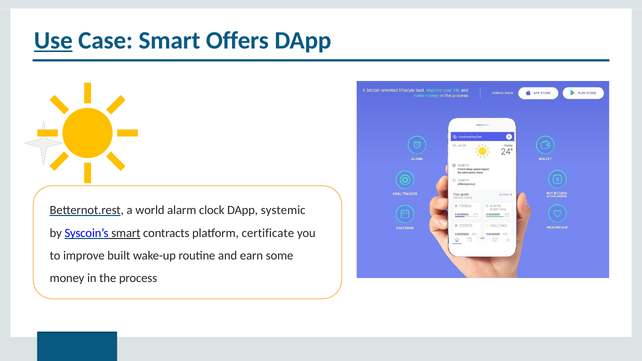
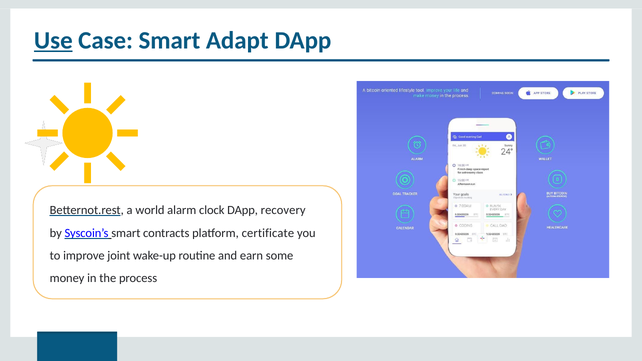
Offers: Offers -> Adapt (237, 40)
systemic: systemic -> recovery (283, 210)
smart underline: present -> none (126, 233)
built: built -> joint (119, 256)
